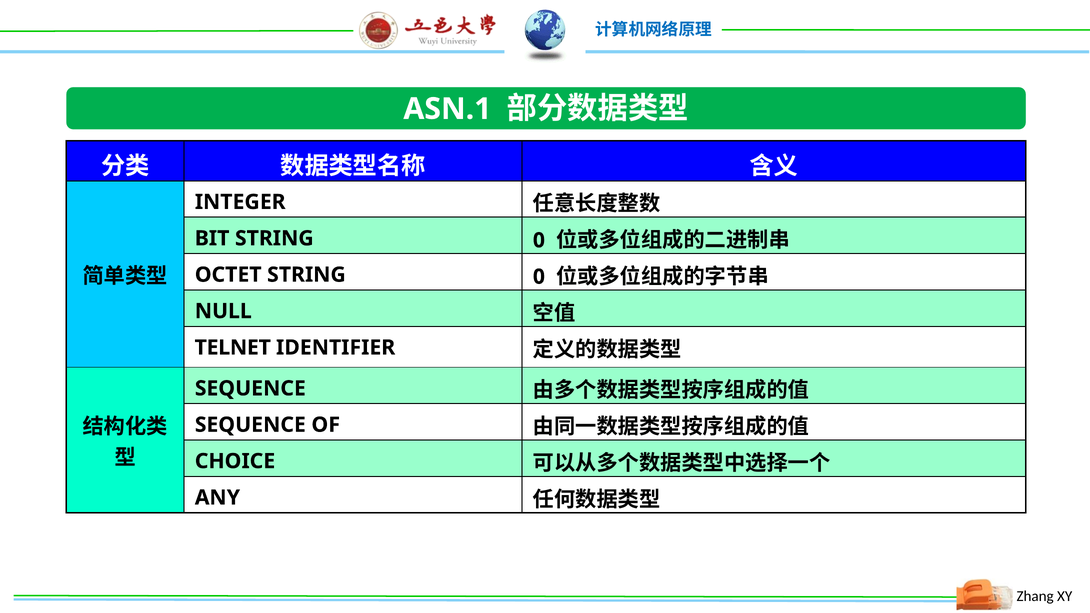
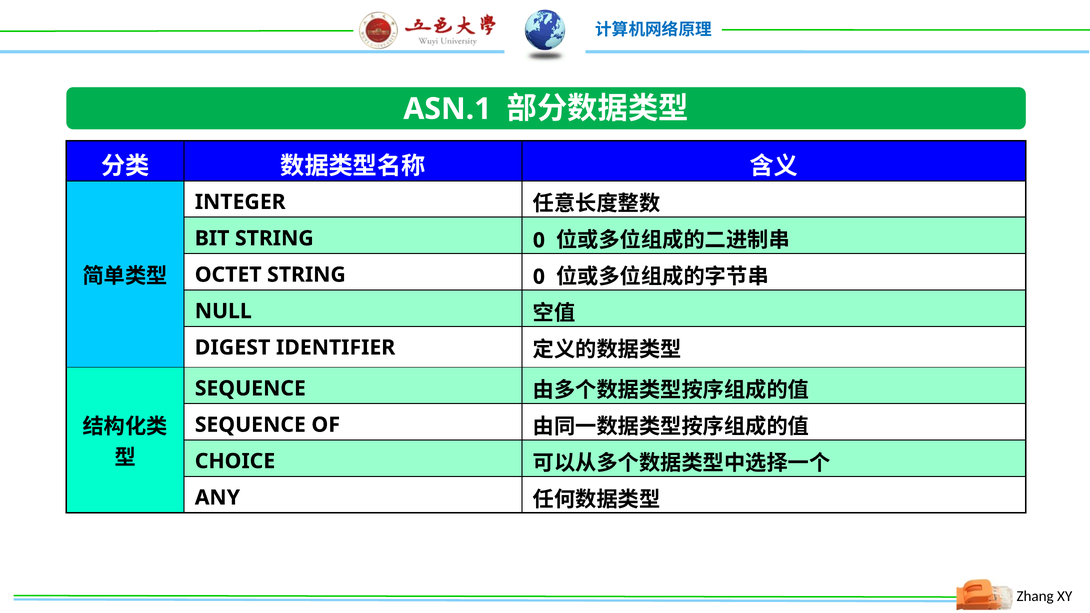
TELNET: TELNET -> DIGEST (233, 348)
